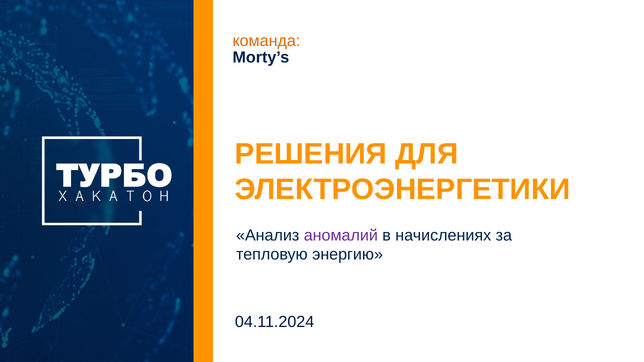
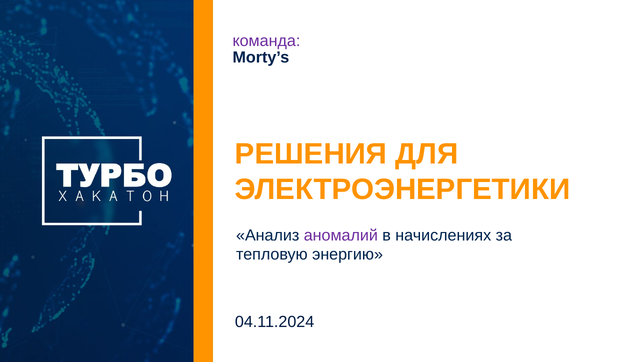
команда colour: orange -> purple (266, 41)
